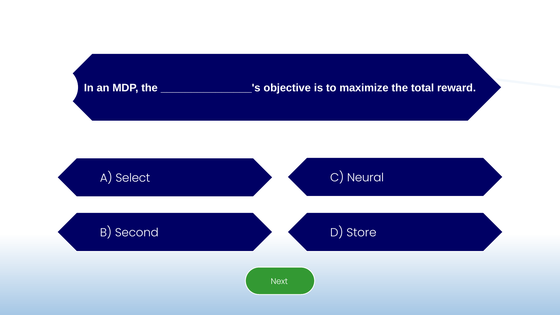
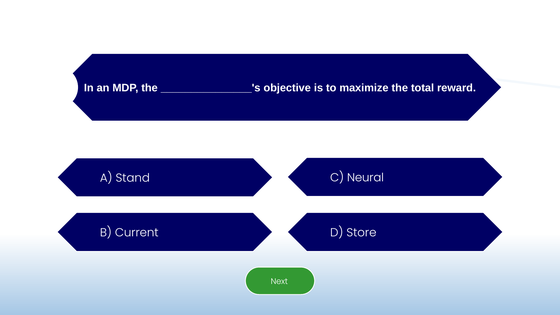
Select: Select -> Stand (133, 178)
Second: Second -> Current (137, 233)
